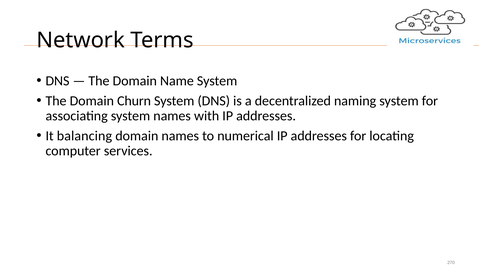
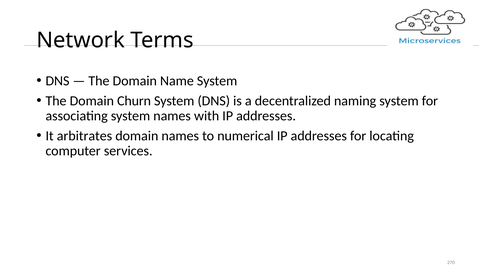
balancing: balancing -> arbitrates (85, 136)
